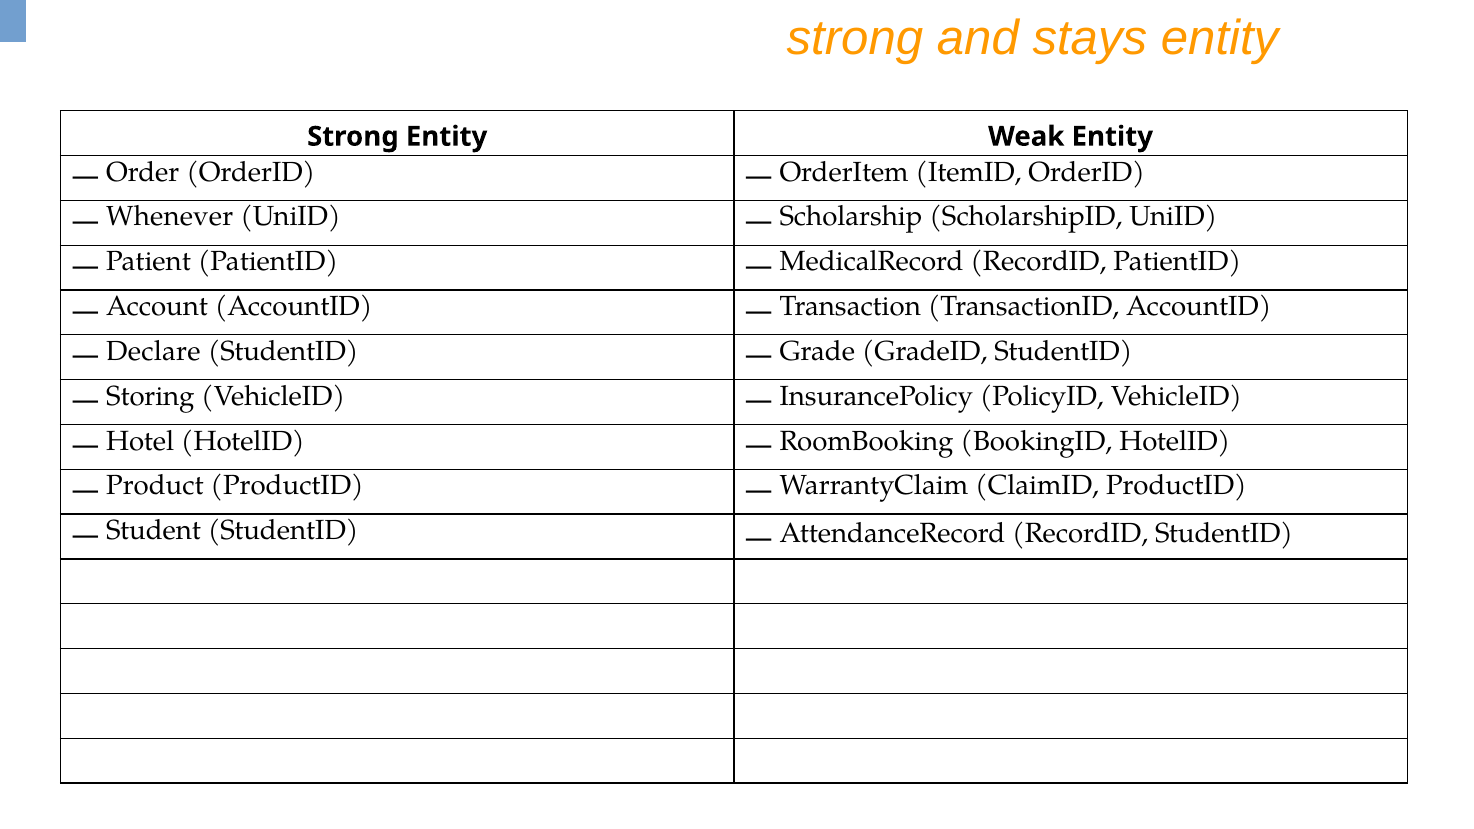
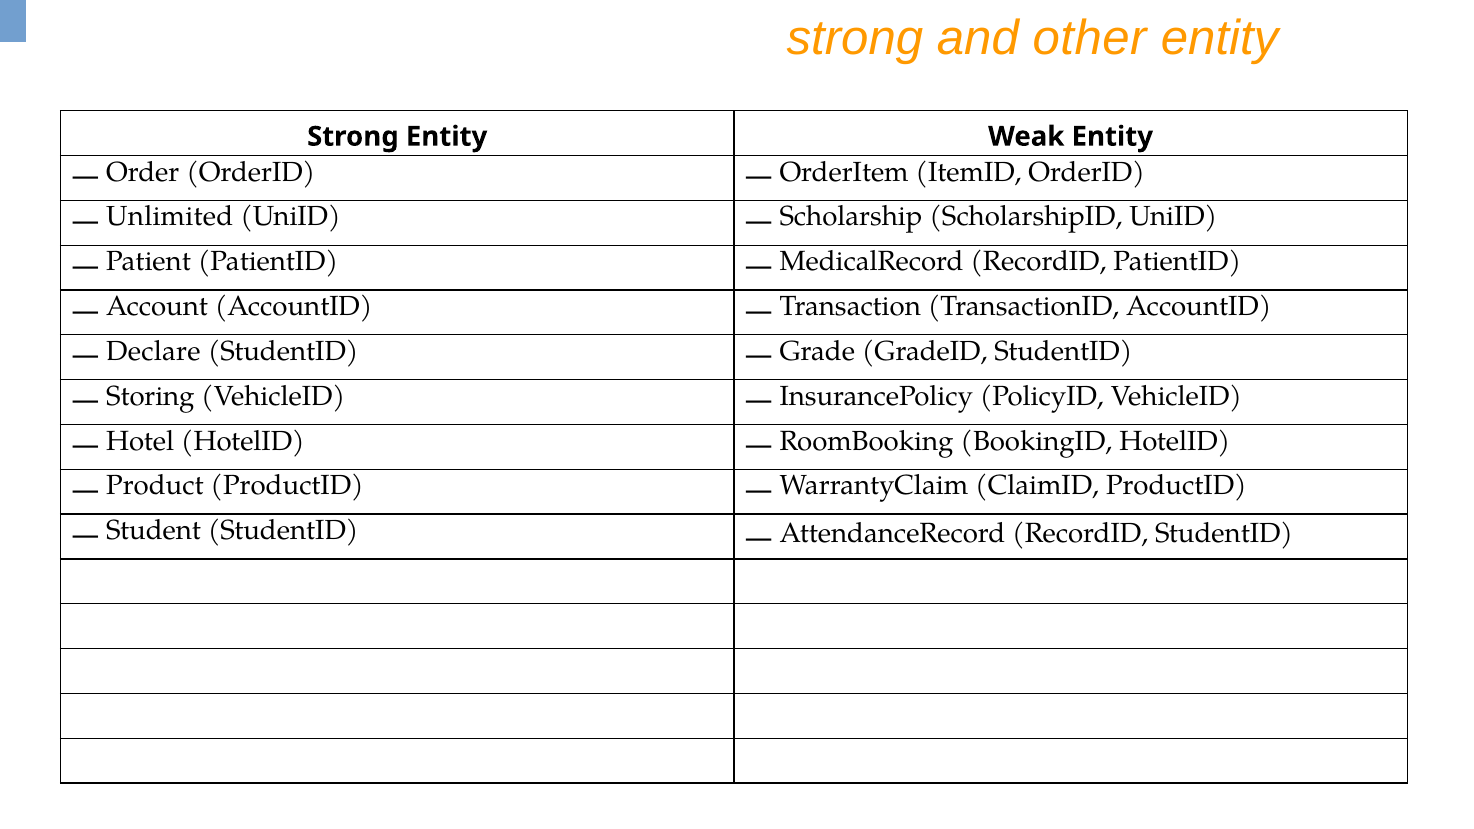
stays: stays -> other (1090, 38)
Whenever: Whenever -> Unlimited (170, 217)
